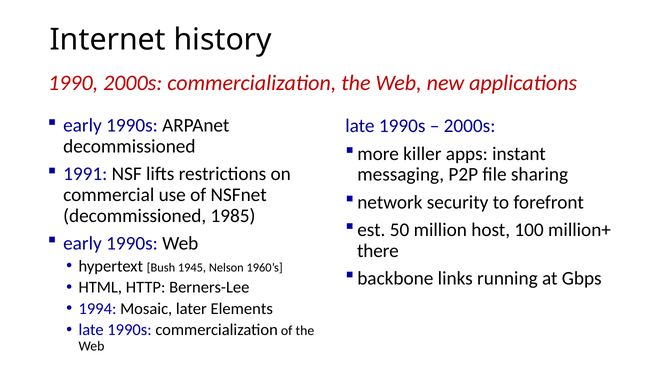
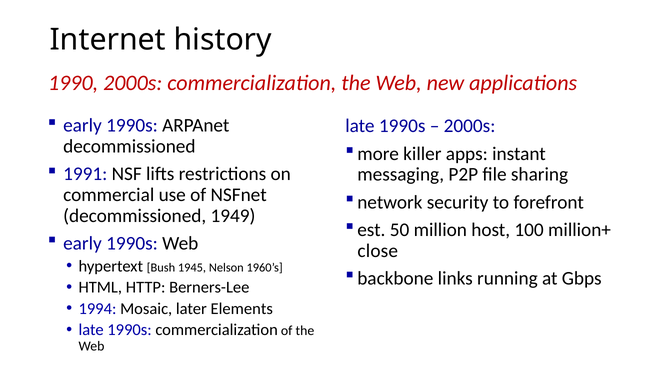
1985: 1985 -> 1949 (233, 216)
there: there -> close (378, 251)
